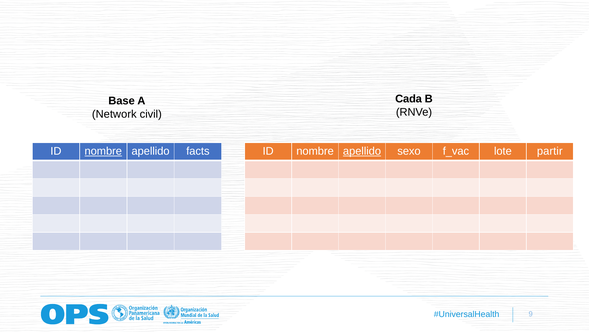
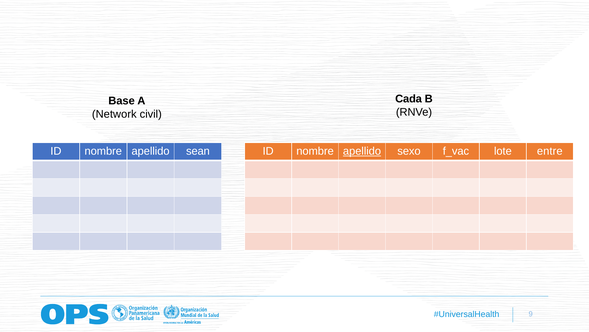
nombre underline: present -> none (103, 151)
facts: facts -> sean (198, 151)
partir: partir -> entre (550, 151)
